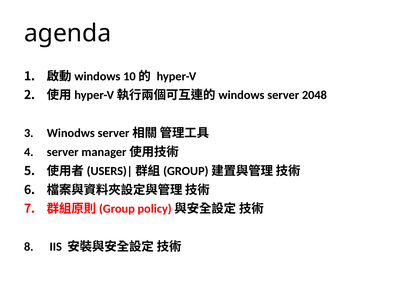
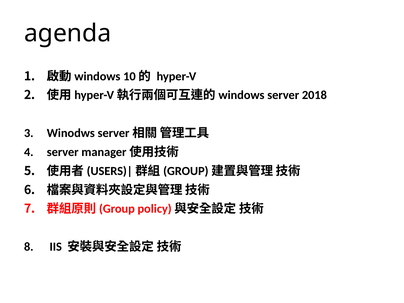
2048: 2048 -> 2018 (314, 95)
